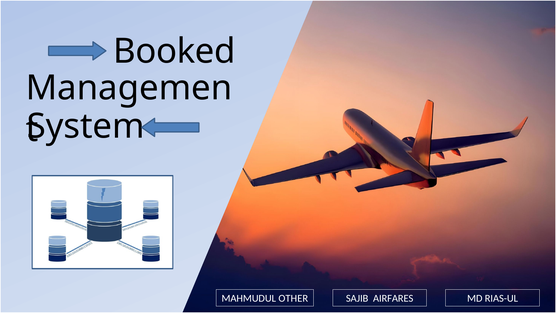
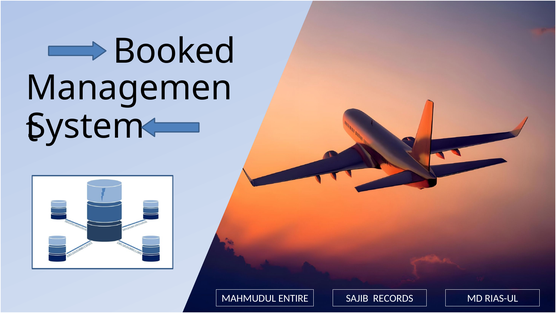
OTHER: OTHER -> ENTIRE (293, 298)
AIRFARES: AIRFARES -> RECORDS (393, 298)
